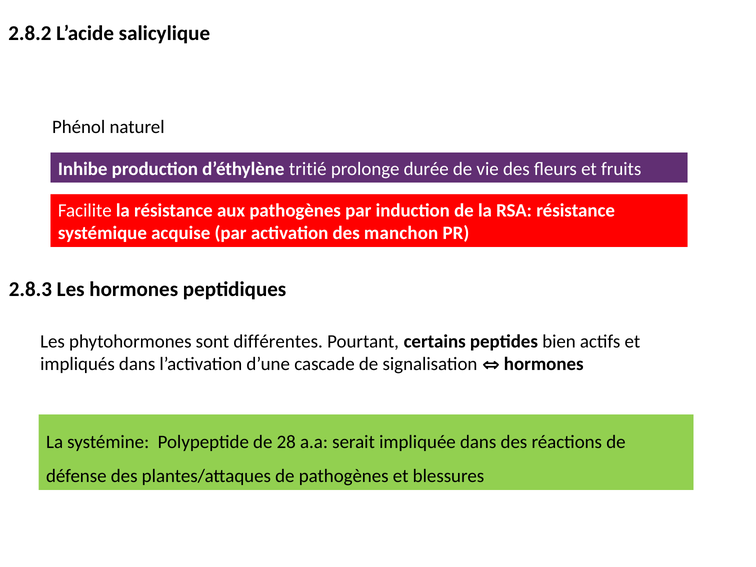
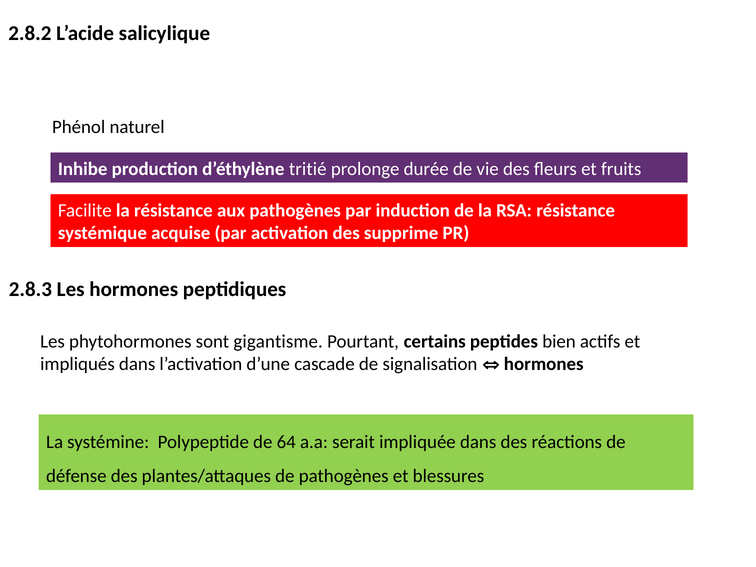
manchon: manchon -> supprime (401, 233)
différentes: différentes -> gigantisme (278, 342)
28: 28 -> 64 (286, 442)
